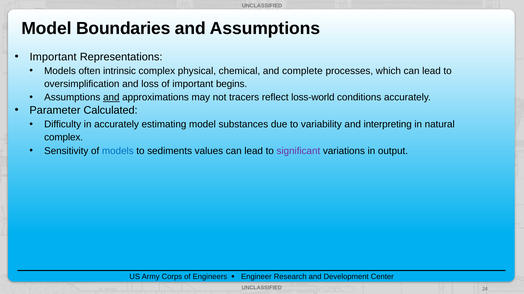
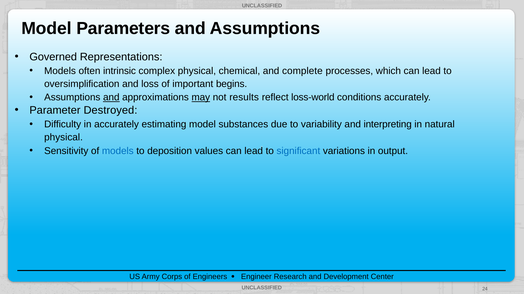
Boundaries: Boundaries -> Parameters (123, 29)
Important: Important -> Governed (53, 57)
may underline: none -> present (201, 98)
tracers: tracers -> results (244, 98)
Calculated: Calculated -> Destroyed (110, 111)
complex: complex -> physical (64, 138)
sediments: sediments -> deposition (170, 151)
significant colour: purple -> blue (298, 151)
